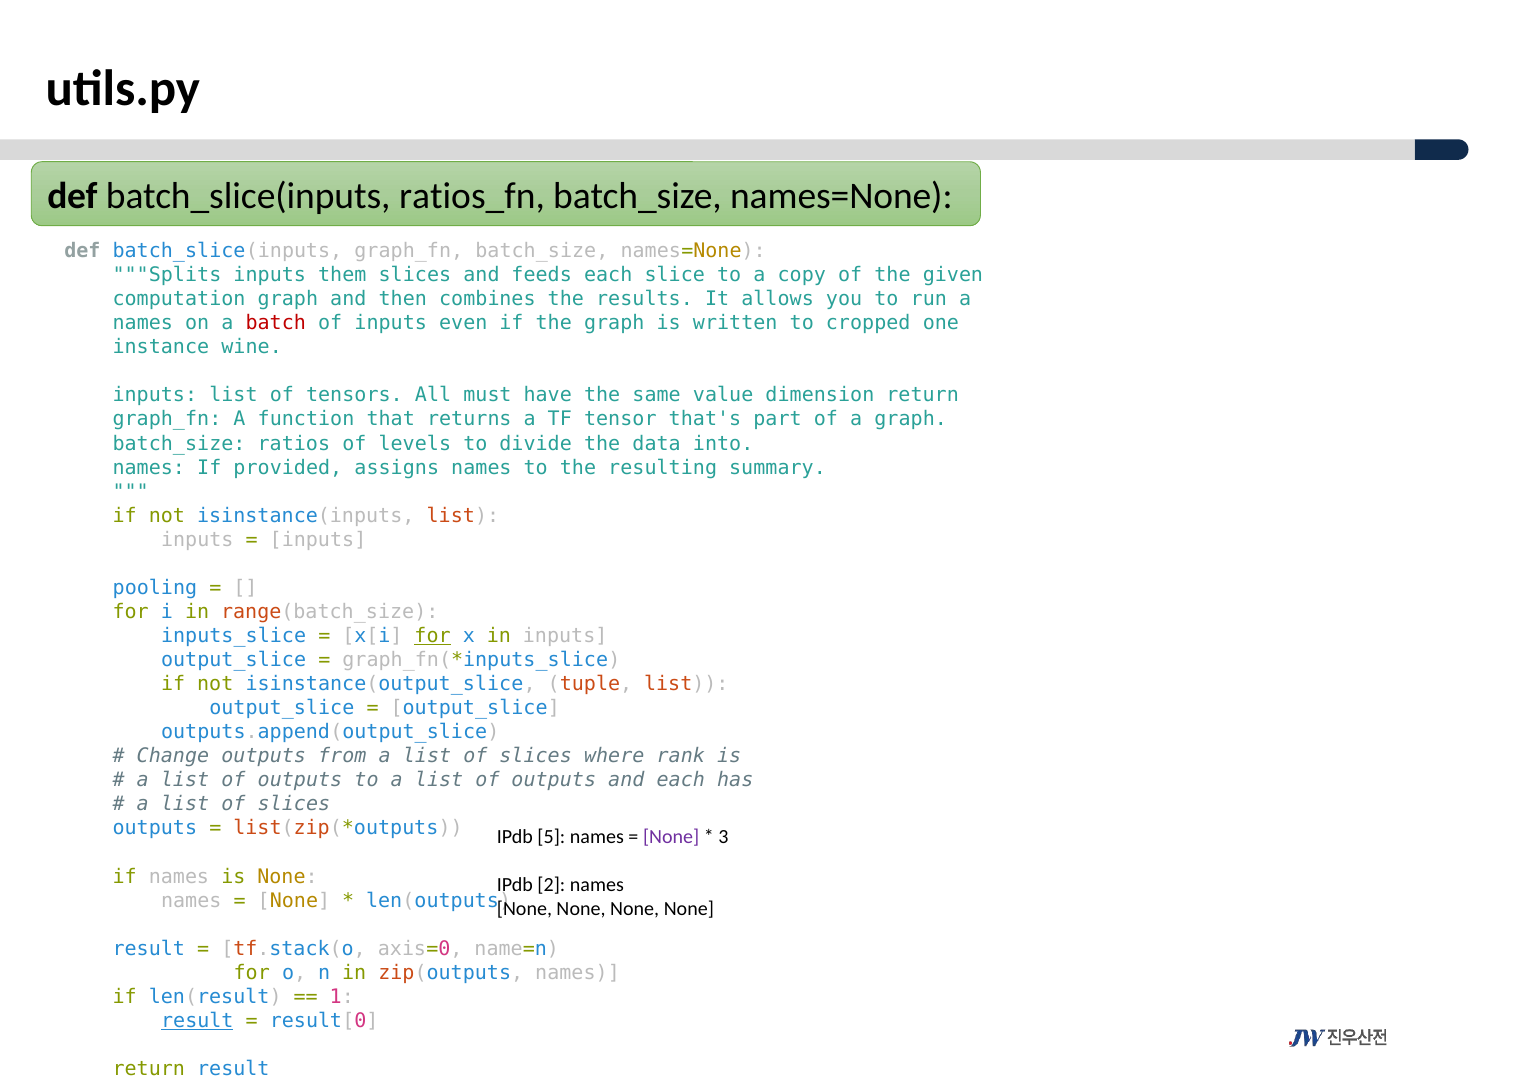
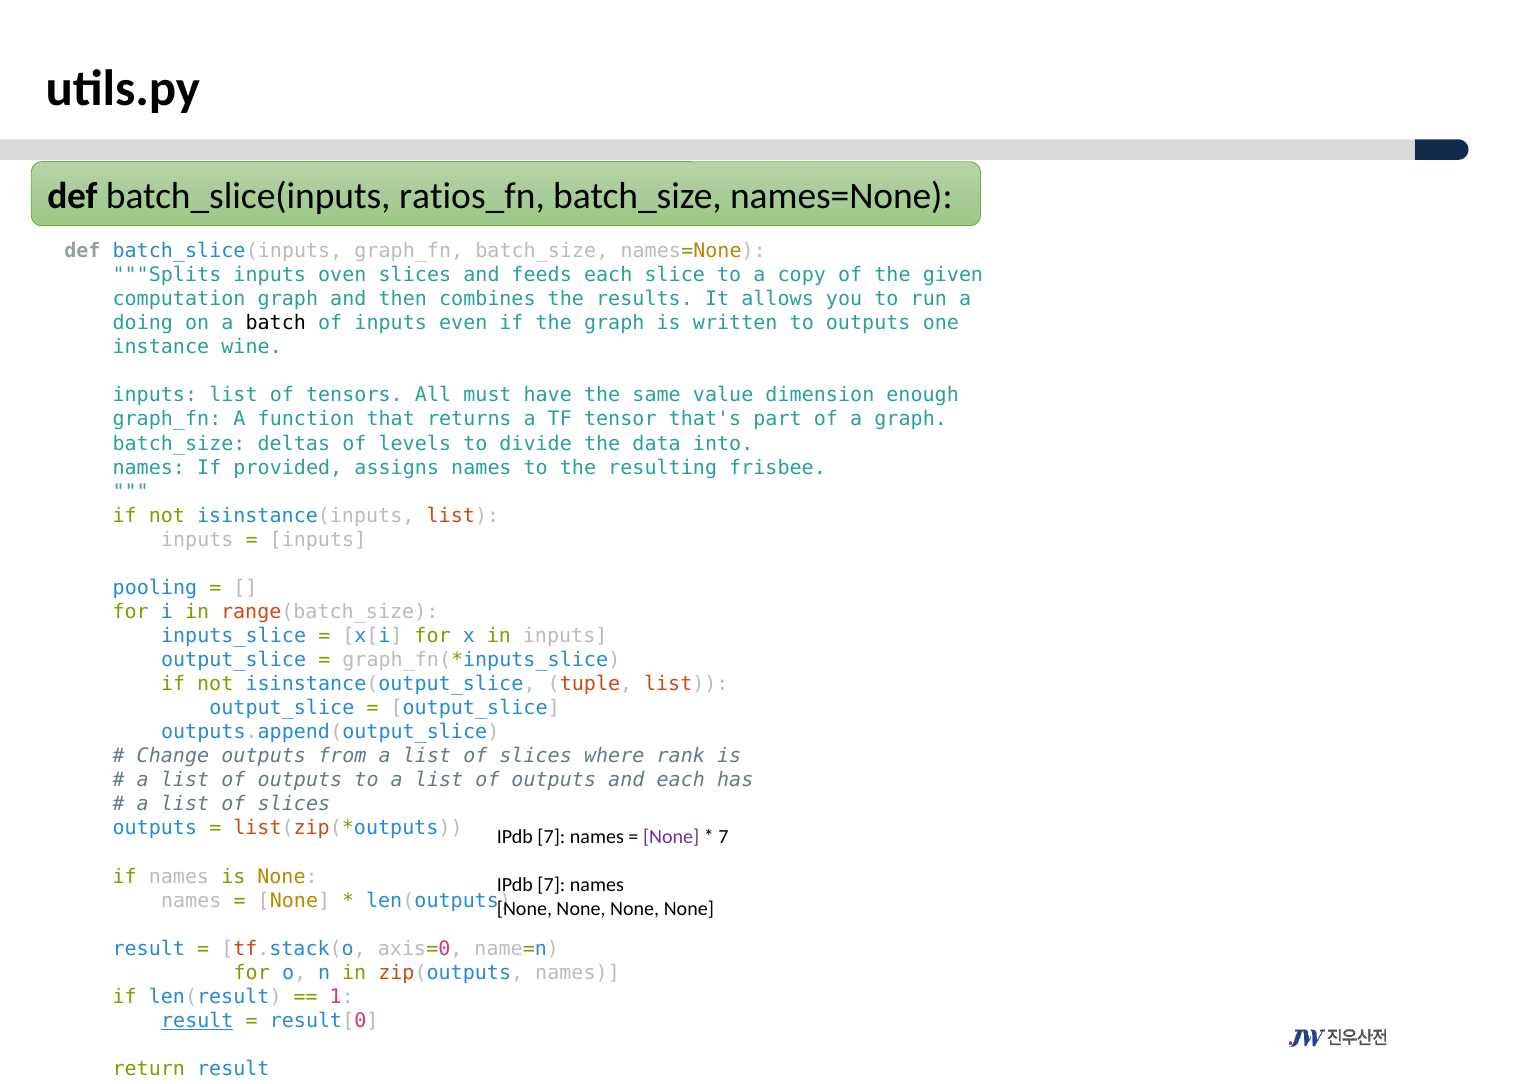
them: them -> oven (342, 275)
names: names -> doing (143, 323)
batch colour: red -> black (276, 323)
to cropped: cropped -> outputs (868, 323)
dimension return: return -> enough (923, 395)
ratios: ratios -> deltas (294, 443)
summary: summary -> frisbee (777, 467)
for underline: present -> none (433, 636)
5: 5 -> 7 (551, 837)
3: 3 -> 7 (724, 837)
2: 2 -> 7 (551, 885)
